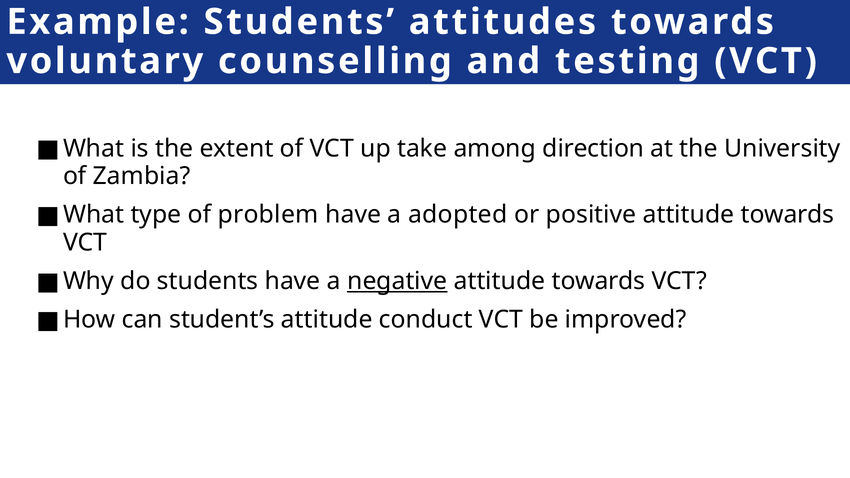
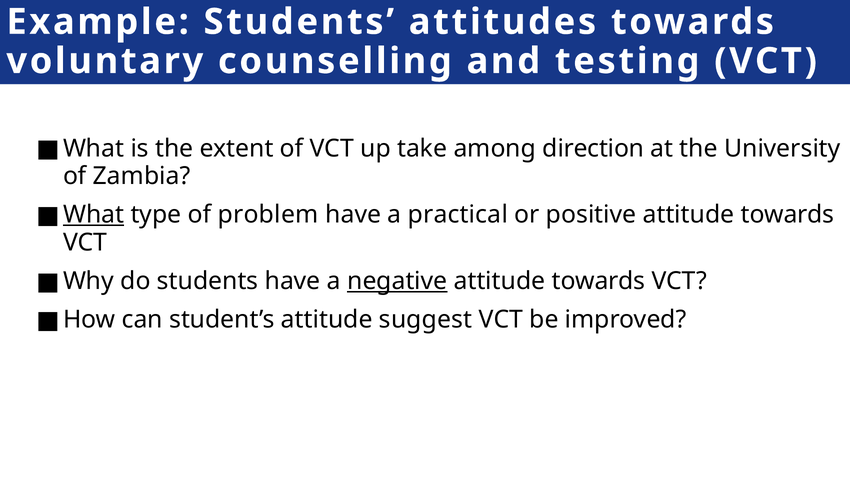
What underline: none -> present (94, 215)
adopted: adopted -> practical (458, 215)
conduct: conduct -> suggest (426, 320)
